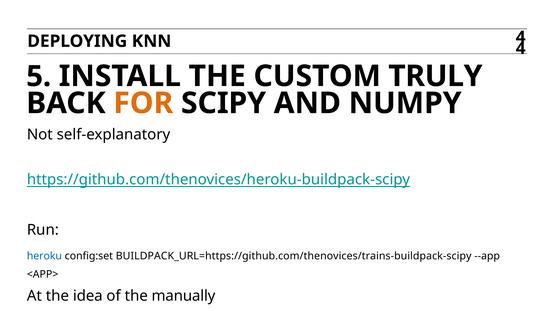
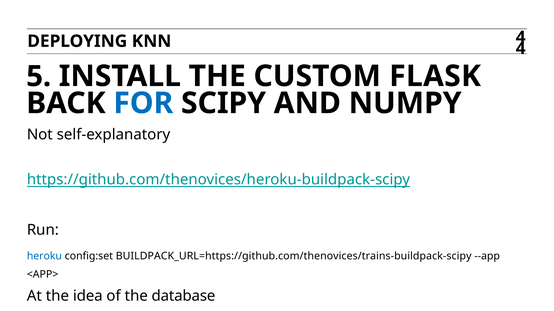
TRULY: TRULY -> FLASK (435, 76)
FOR colour: orange -> blue (143, 103)
manually: manually -> database (183, 296)
